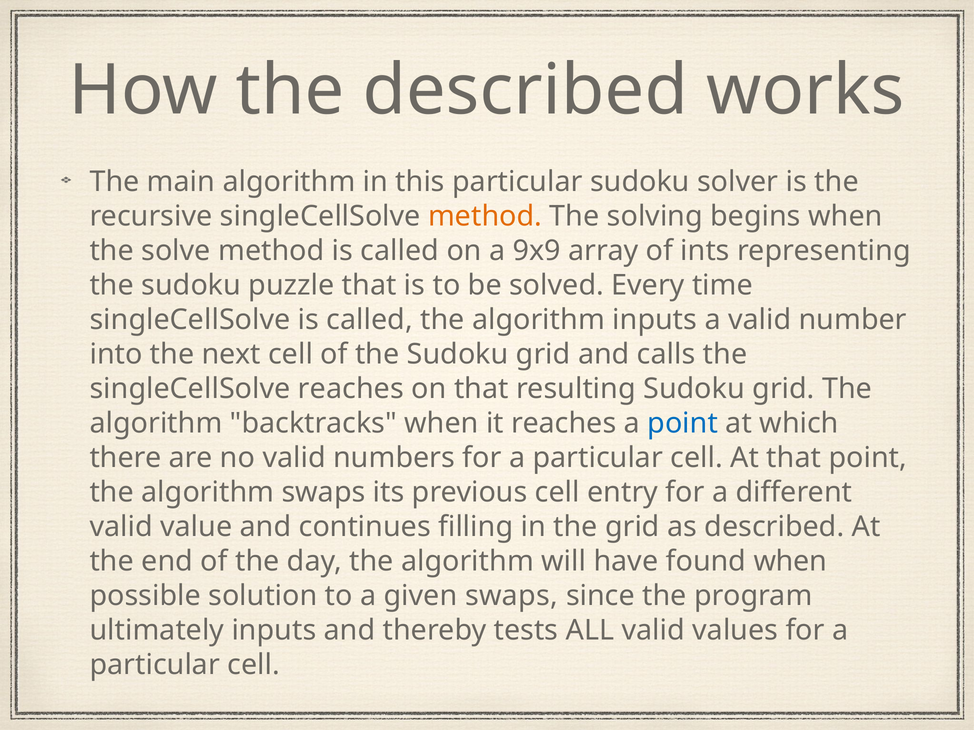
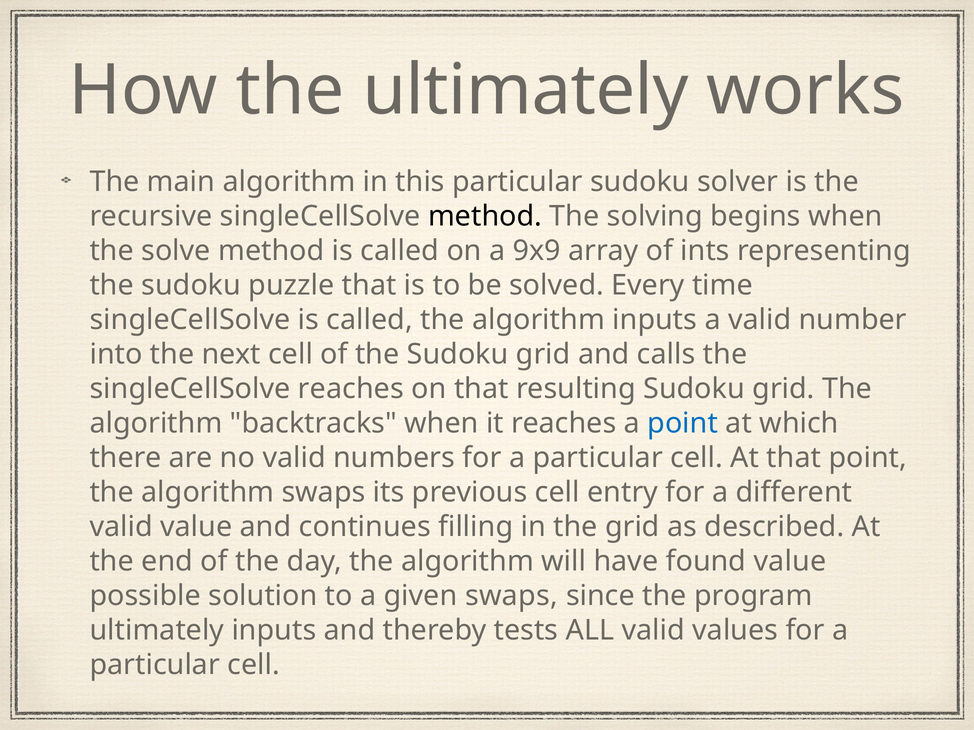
the described: described -> ultimately (526, 90)
method colour: orange -> black (485, 216)
found when: when -> value (790, 561)
